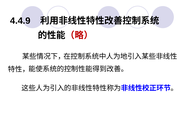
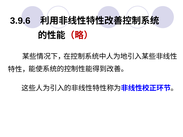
4.4.9: 4.4.9 -> 3.9.6 (20, 21)
